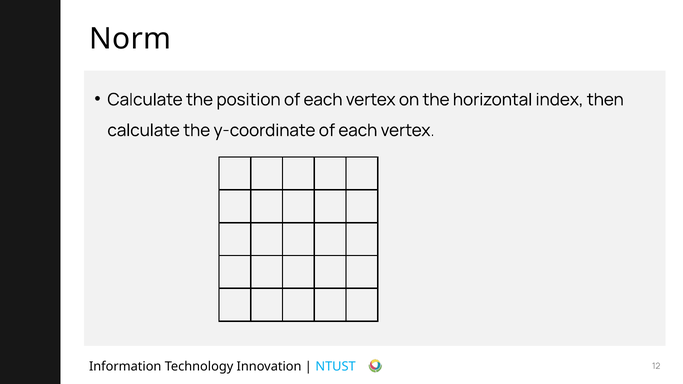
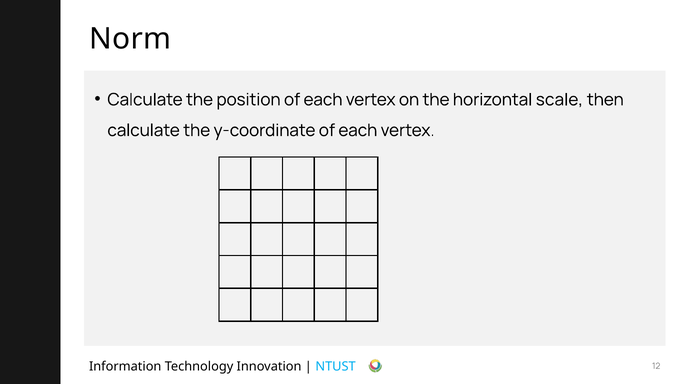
index: index -> scale (559, 100)
